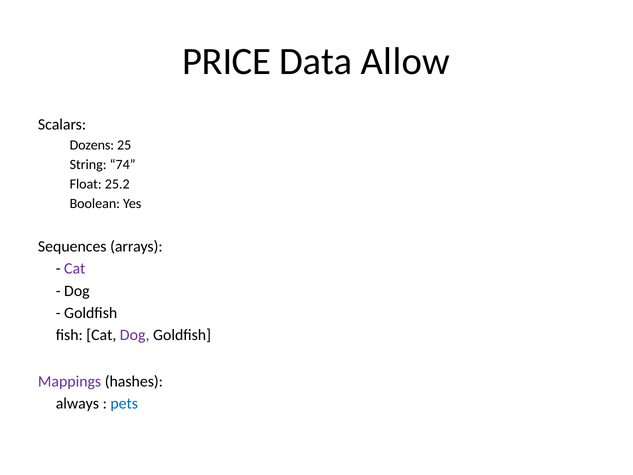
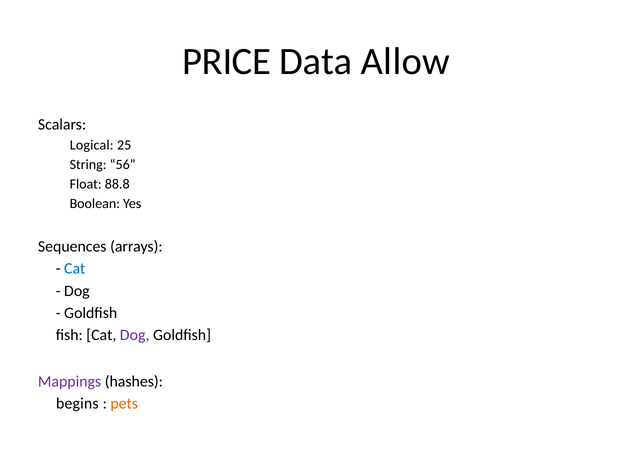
Dozens: Dozens -> Logical (92, 145)
74: 74 -> 56 (123, 165)
25.2: 25.2 -> 88.8 (117, 184)
Cat colour: purple -> blue (75, 269)
always: always -> begins (77, 403)
pets colour: blue -> orange (124, 403)
